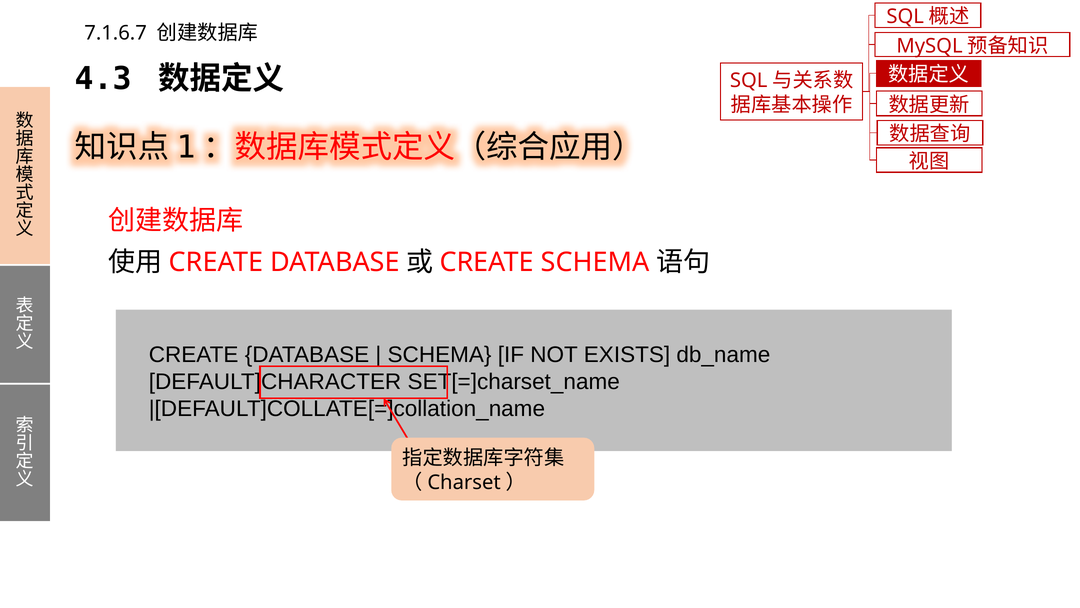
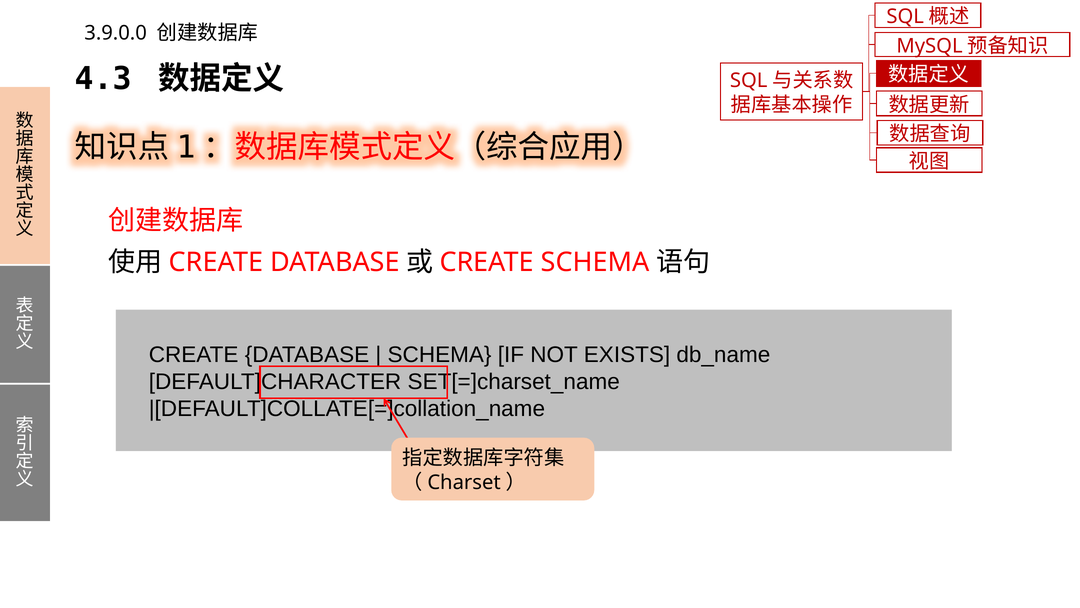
7.1.6.7: 7.1.6.7 -> 3.9.0.0 (116, 33)
